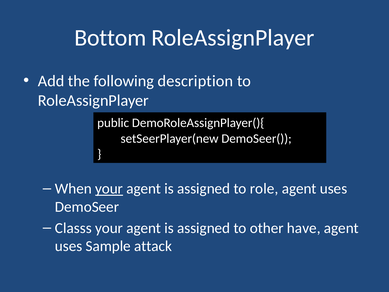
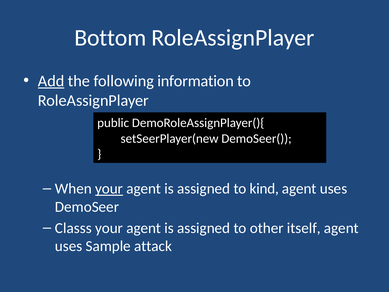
Add underline: none -> present (51, 81)
description: description -> information (196, 81)
role: role -> kind (264, 189)
have: have -> itself (304, 228)
